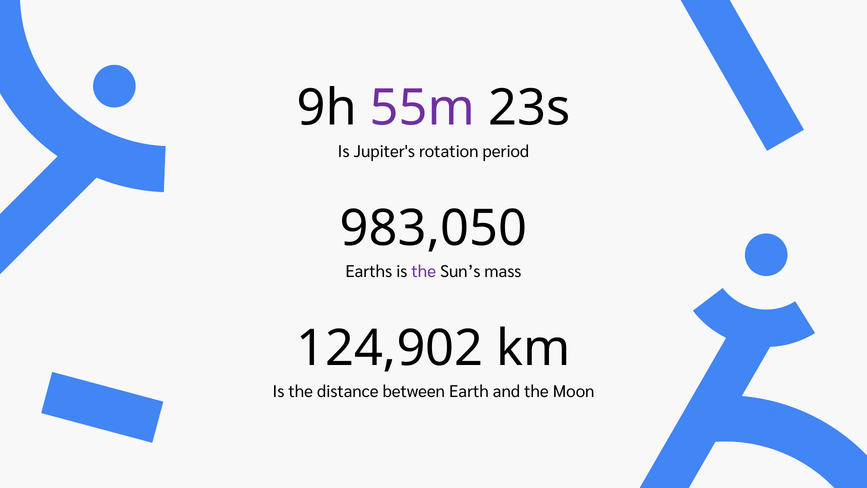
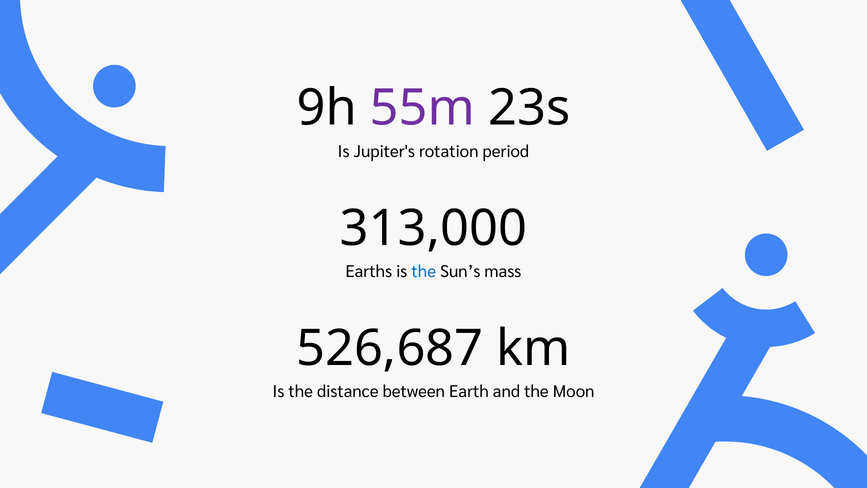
983,050: 983,050 -> 313,000 (433, 228)
the colour: purple -> blue (424, 272)
124,902: 124,902 -> 526,687 (390, 348)
